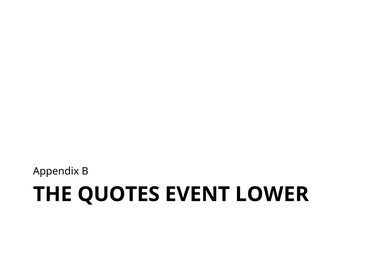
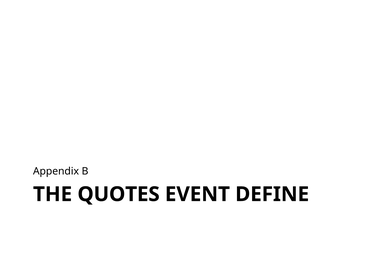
LOWER: LOWER -> DEFINE (272, 194)
